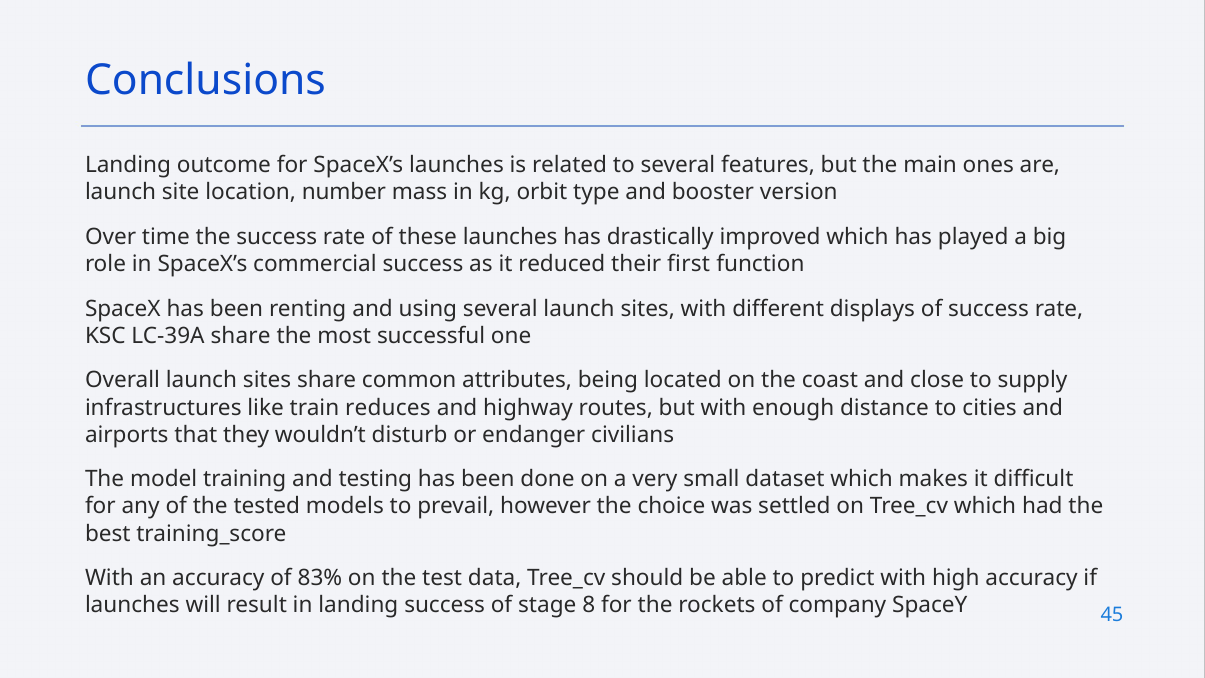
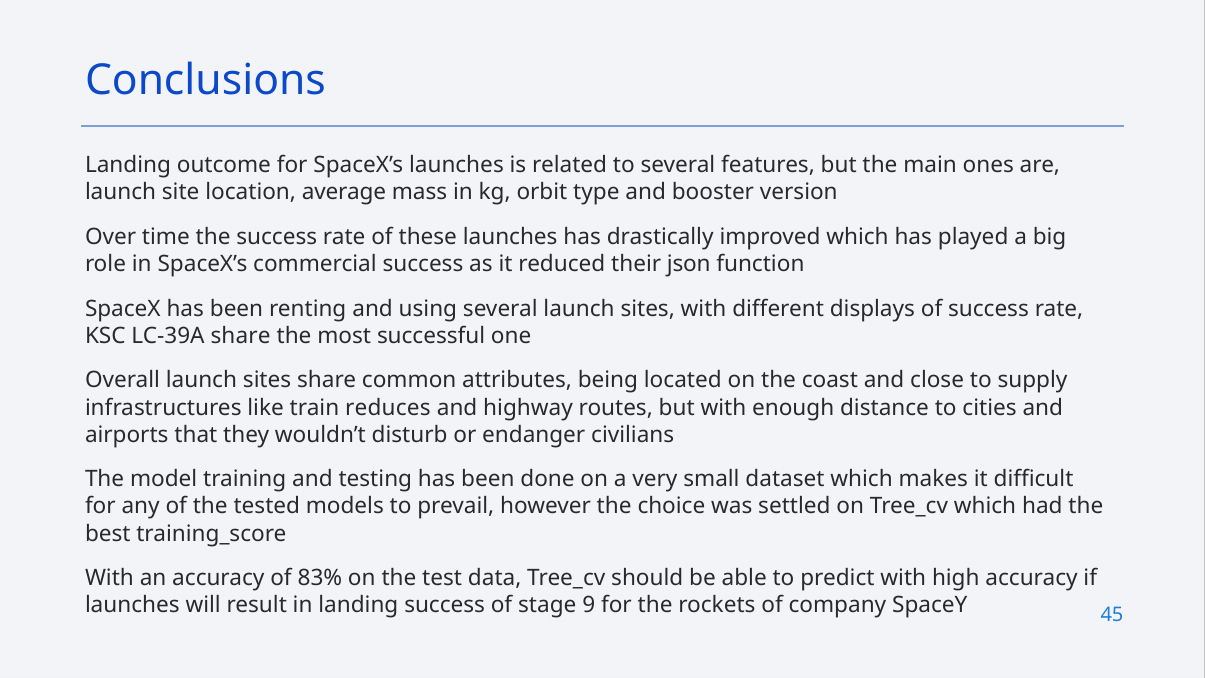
number: number -> average (344, 192)
first: first -> json (689, 264)
8: 8 -> 9 (589, 605)
